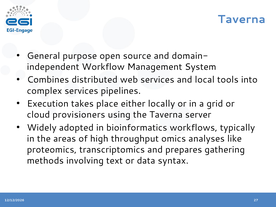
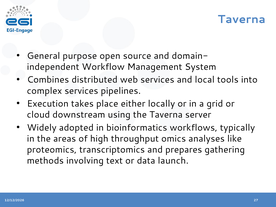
provisioners: provisioners -> downstream (79, 115)
syntax: syntax -> launch (173, 161)
